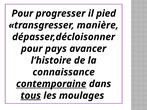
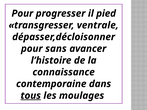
manière: manière -> ventrale (98, 25)
pays: pays -> sans (56, 49)
contemporaine underline: present -> none (51, 84)
